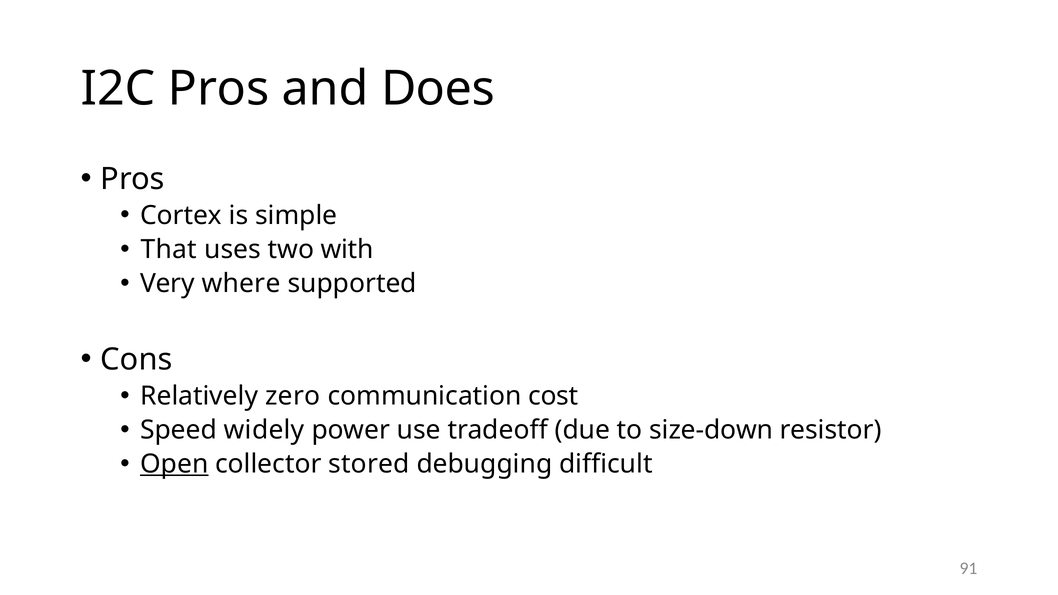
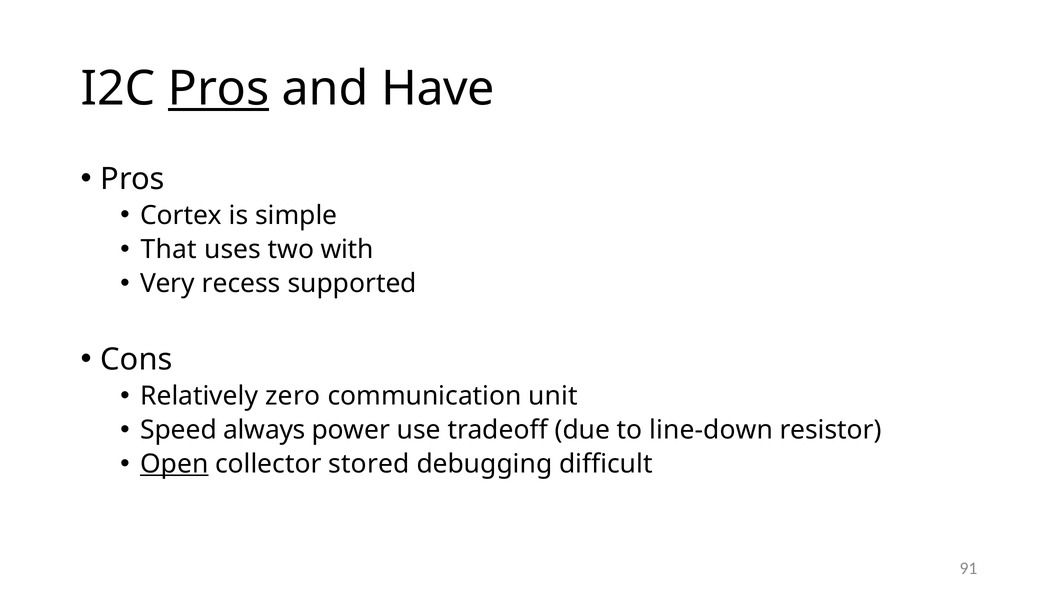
Pros underline: none -> present (219, 89)
Does: Does -> Have (438, 89)
where: where -> recess (241, 283)
cost: cost -> unit (553, 396)
widely: widely -> always (264, 430)
size-down: size-down -> line-down (711, 430)
